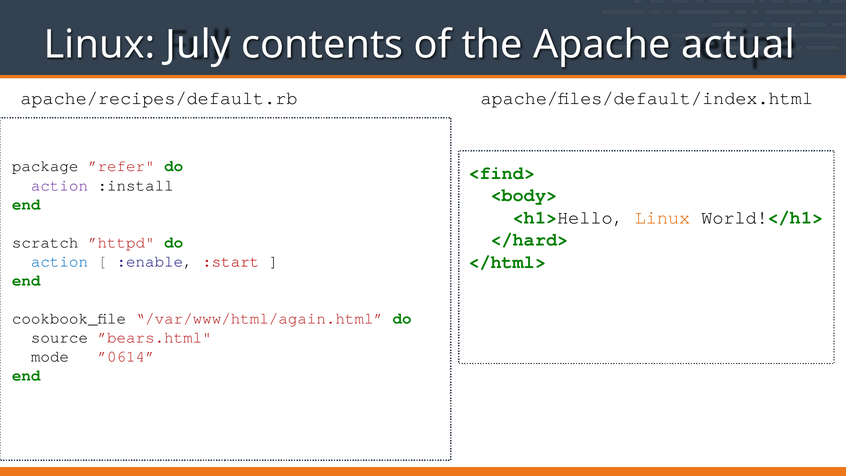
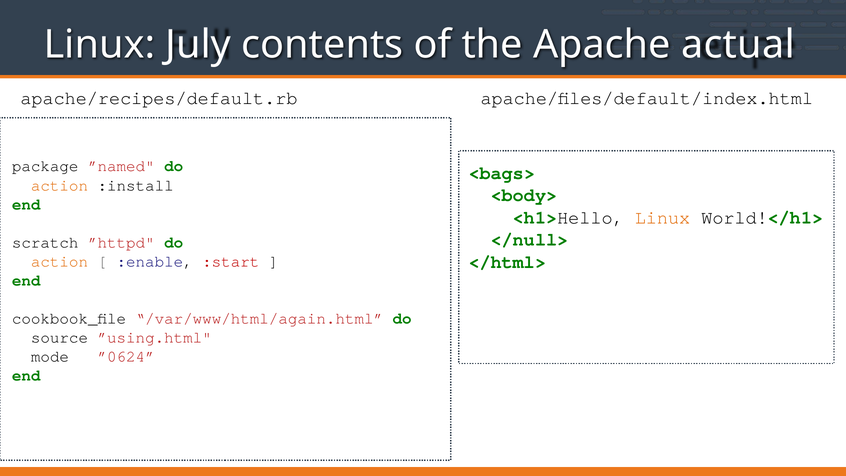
”refer: ”refer -> ”named (121, 166)
<find>: <find> -> <bags> (502, 173)
action colour: purple -> orange (59, 185)
</hard>: </hard> -> </null> (529, 240)
action colour: blue -> orange (59, 261)
”bears.html: ”bears.html -> ”using.html (155, 337)
”0614: ”0614 -> ”0624 (126, 357)
